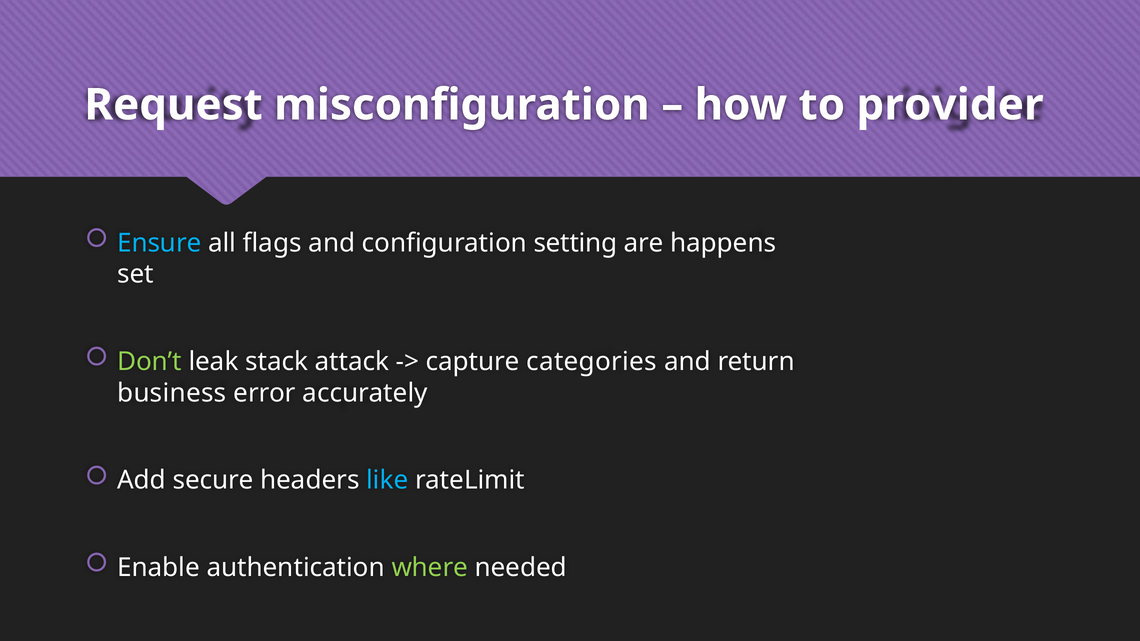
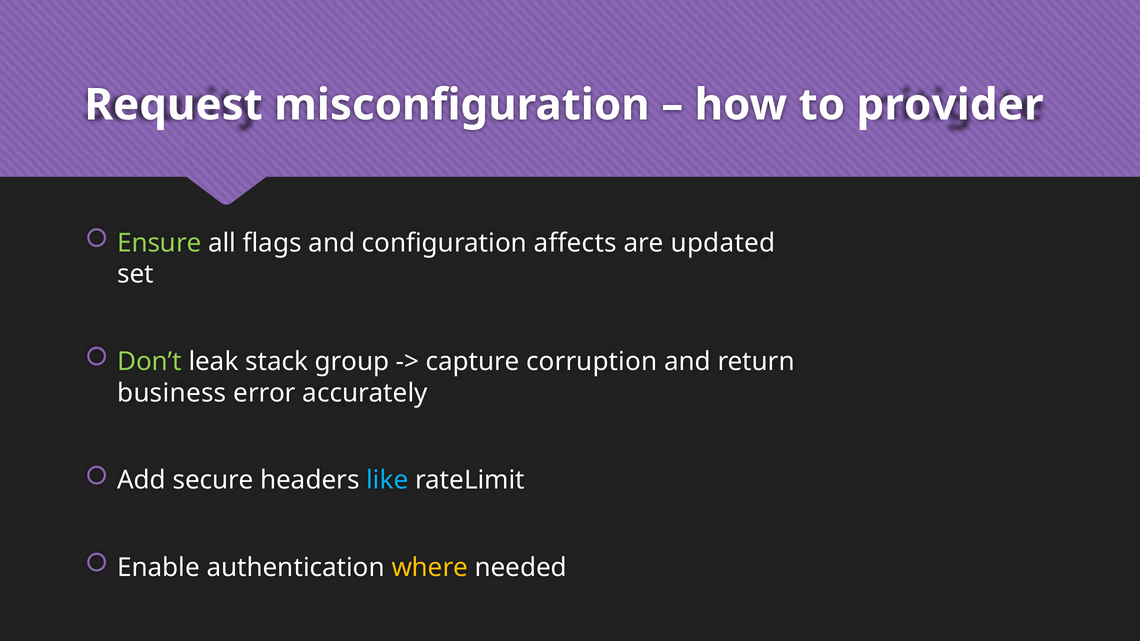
Ensure colour: light blue -> light green (159, 243)
setting: setting -> affects (575, 243)
happens: happens -> updated (723, 243)
attack: attack -> group (352, 362)
categories: categories -> corruption (592, 362)
where colour: light green -> yellow (430, 568)
